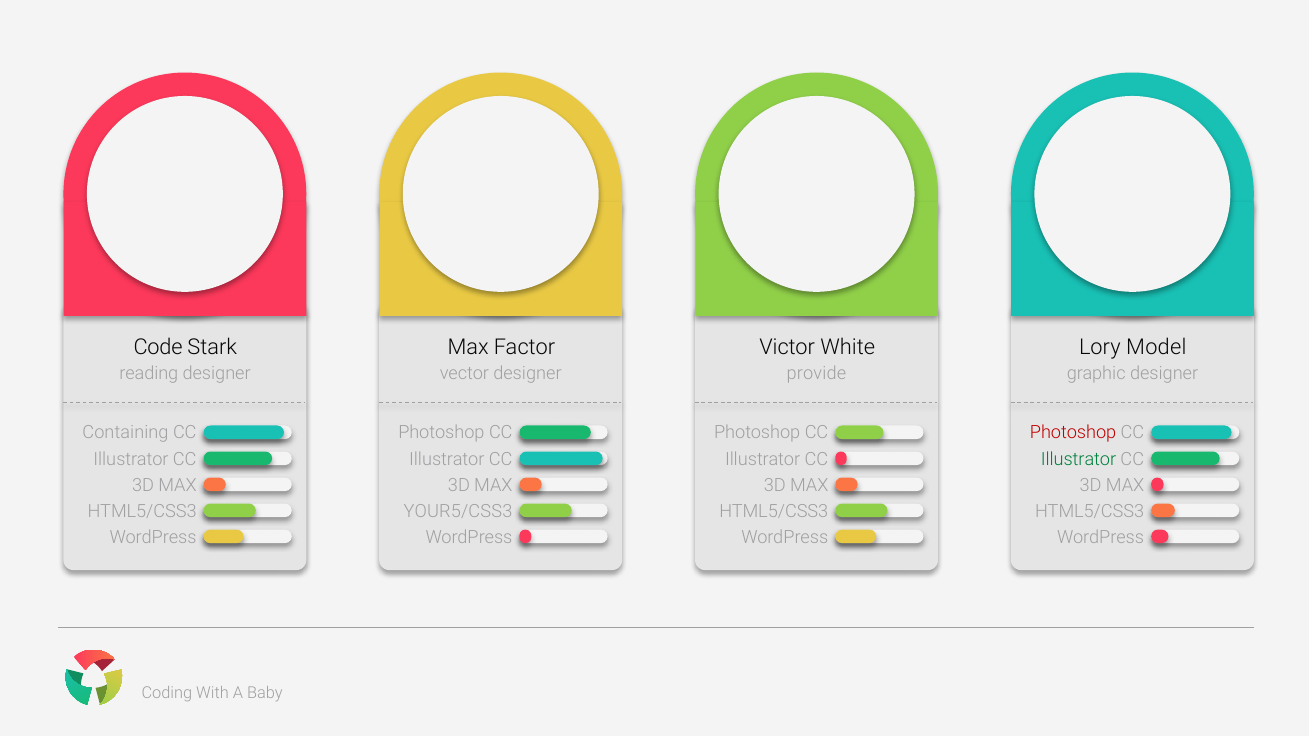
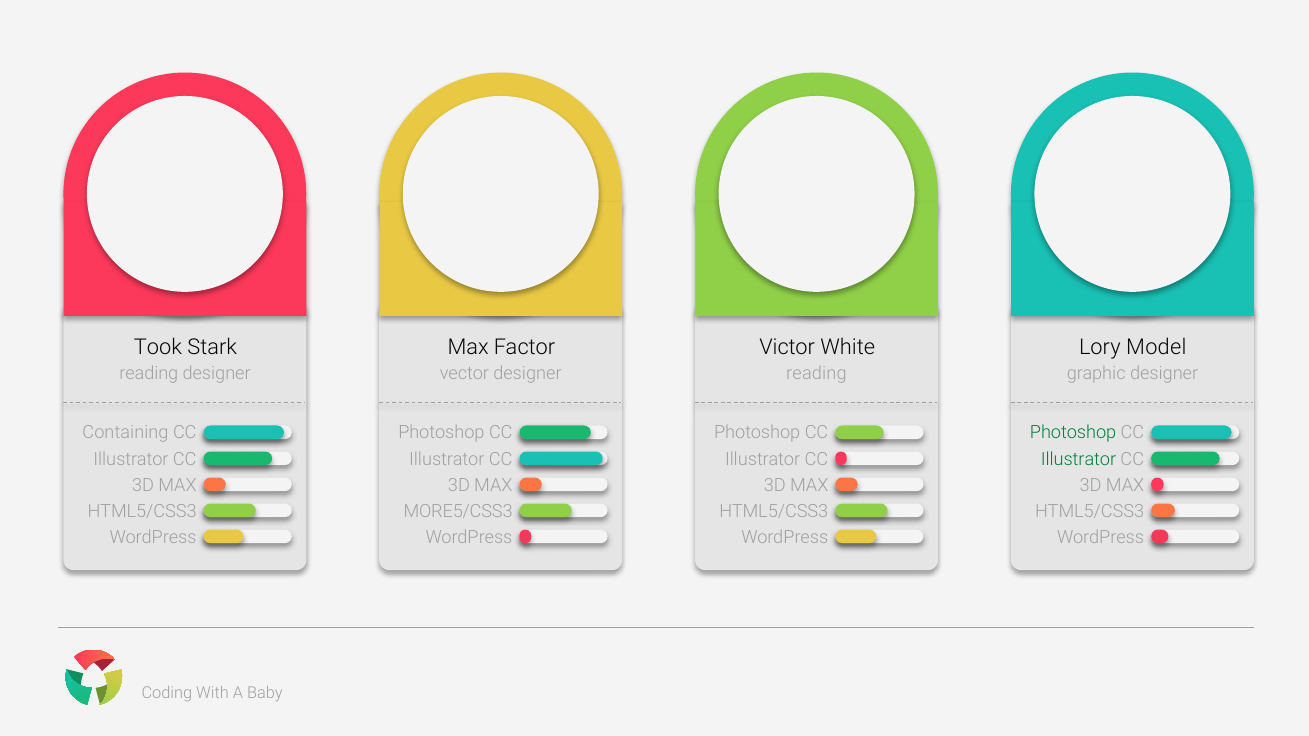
Code: Code -> Took (158, 347)
provide: provide -> reading (816, 373)
Photoshop colour: red -> green (1073, 433)
YOUR5/CSS3: YOUR5/CSS3 -> MORE5/CSS3 (458, 512)
